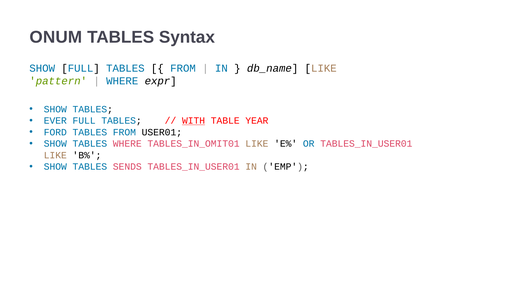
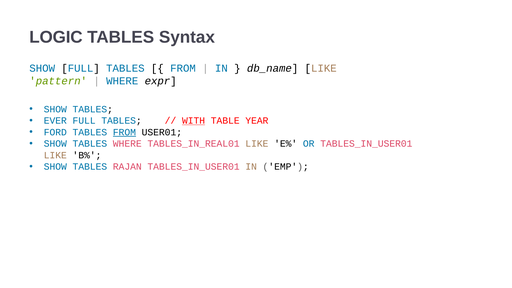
ONUM: ONUM -> LOGIC (56, 37)
FROM underline: none -> present (124, 132)
TABLES_IN_OMIT01: TABLES_IN_OMIT01 -> TABLES_IN_REAL01 (194, 144)
SENDS: SENDS -> RAJAN (127, 167)
